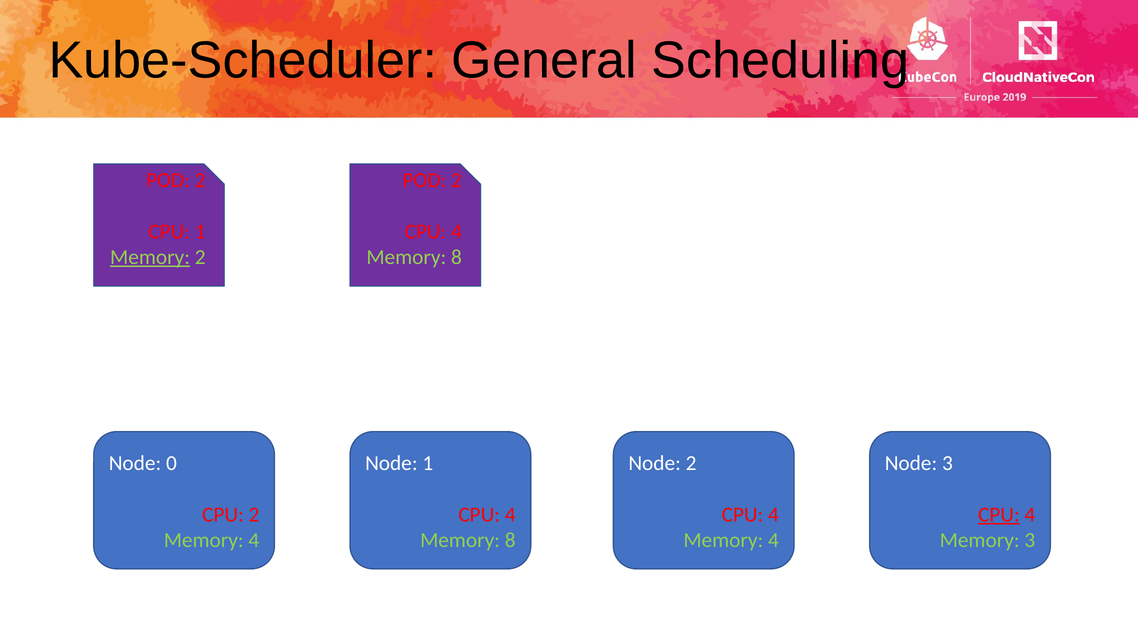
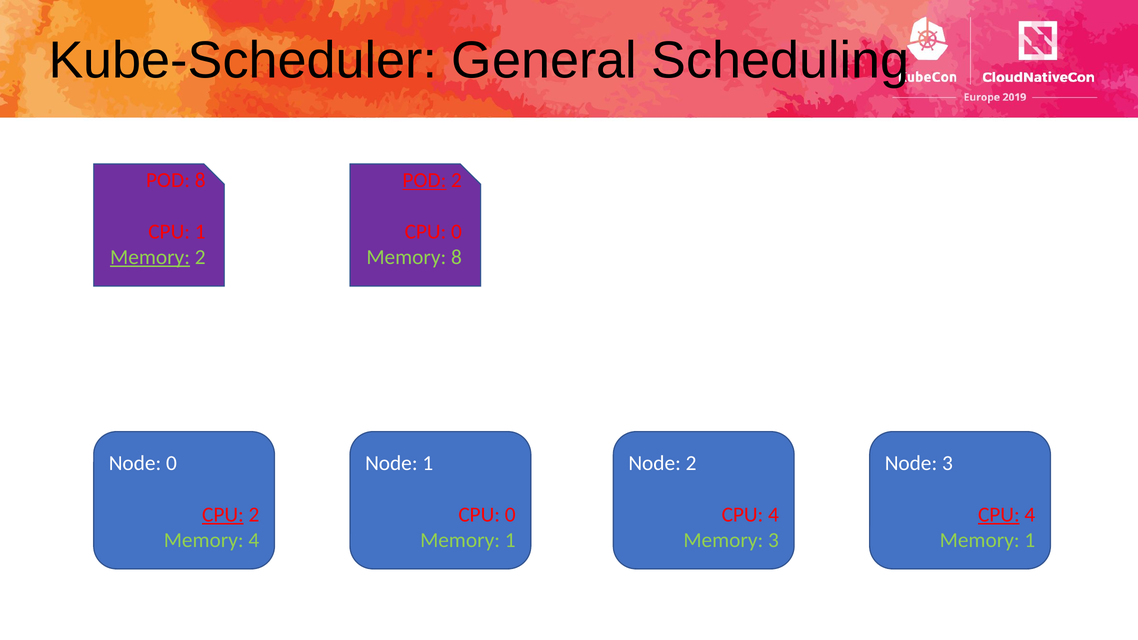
2: 2 -> 8 (200, 180)
POD underline: none -> present (424, 180)
4: 4 -> 0 (457, 232)
CPU underline: none -> present (223, 515)
4: 4 -> 0 (510, 515)
8: 8 -> 1 (510, 540)
4: 4 -> 3 (774, 540)
3: 3 -> 1 (1030, 540)
